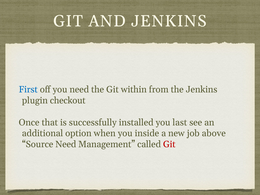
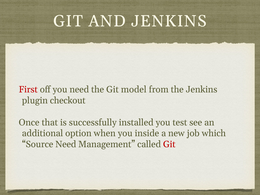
First colour: blue -> red (28, 89)
within: within -> model (134, 89)
last: last -> test (180, 122)
above: above -> which (214, 133)
